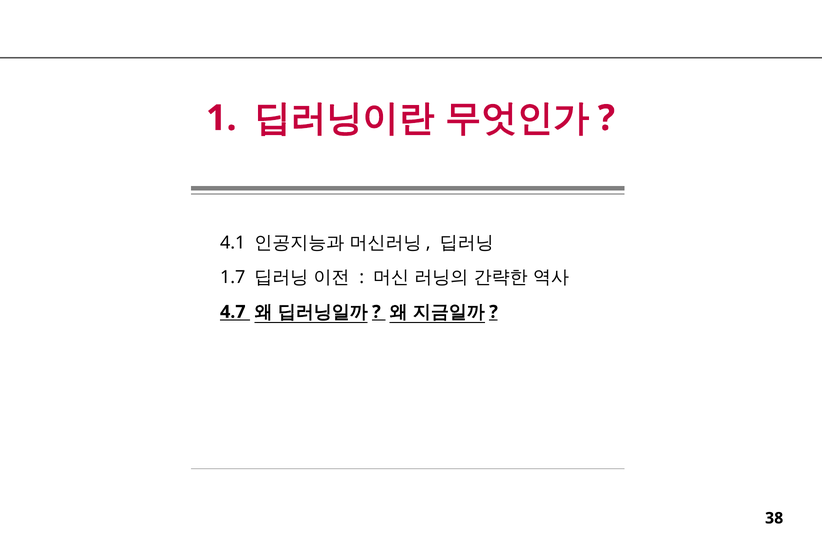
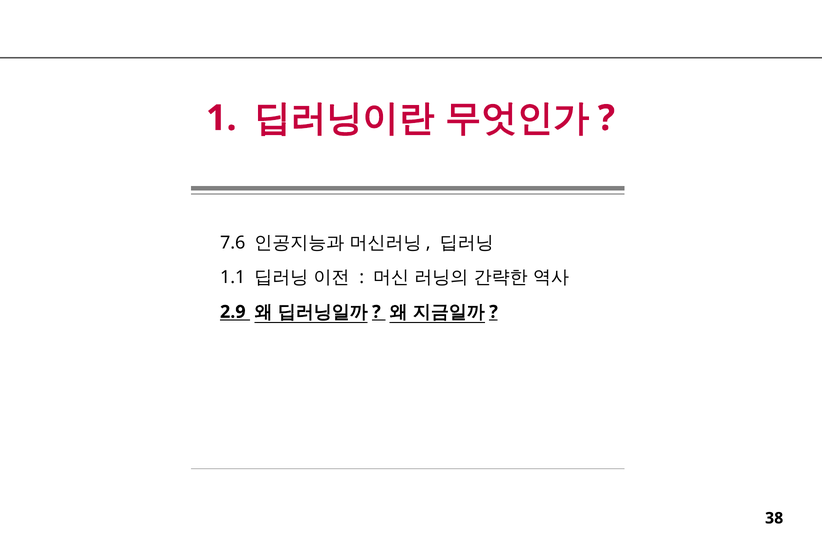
4.1: 4.1 -> 7.6 (233, 243)
1.7: 1.7 -> 1.1 (233, 277)
4.7: 4.7 -> 2.9 (233, 312)
